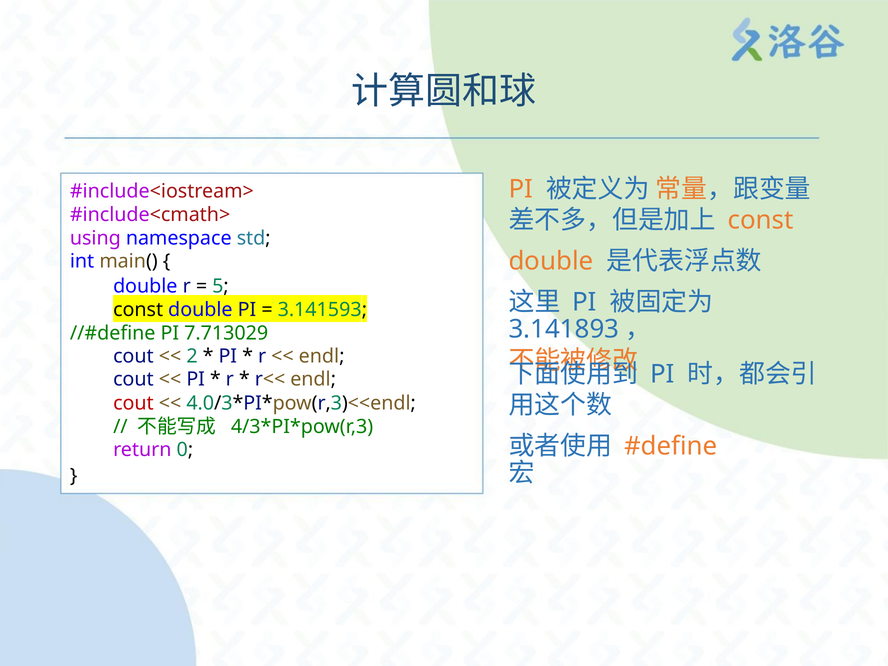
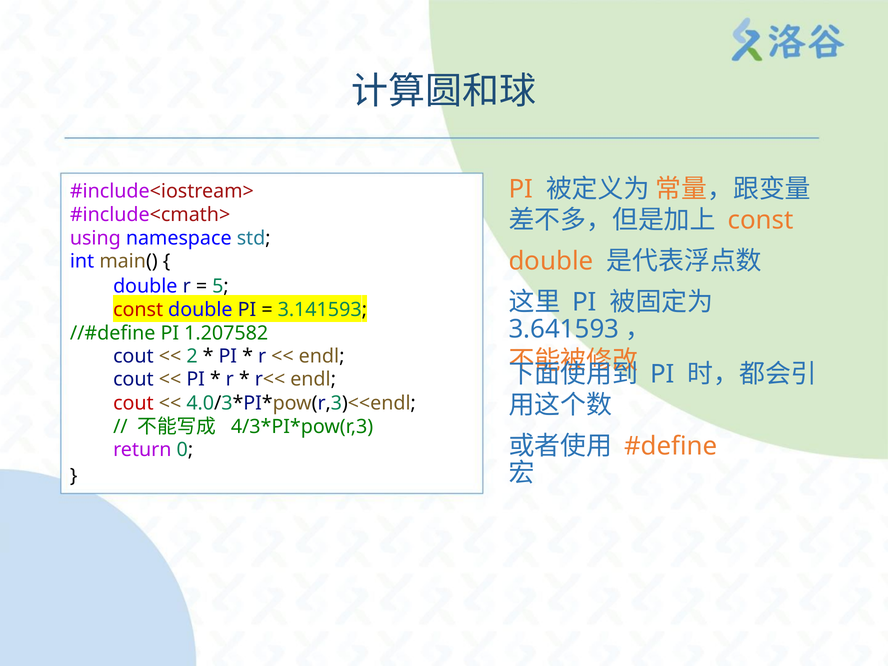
const colour: black -> red (138, 310)
3.141893: 3.141893 -> 3.641593 (564, 329)
7.713029: 7.713029 -> 1.207582 (226, 333)
